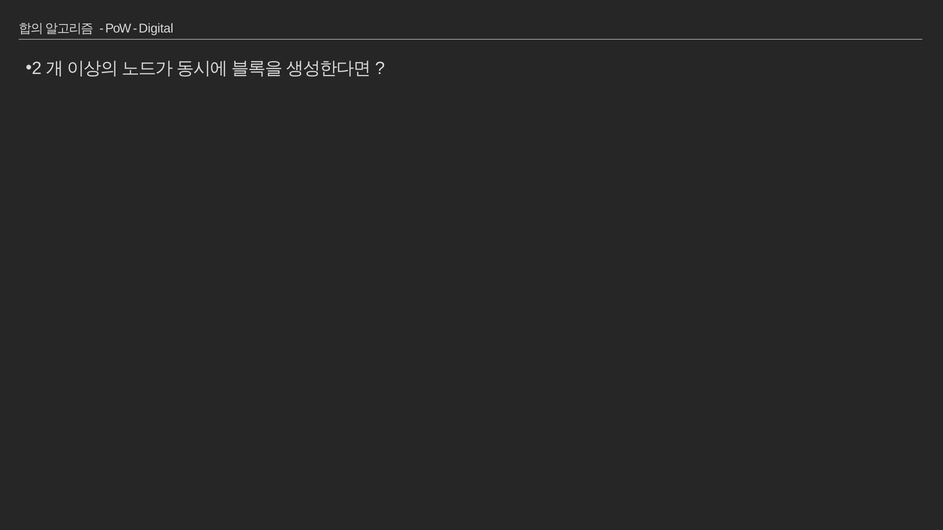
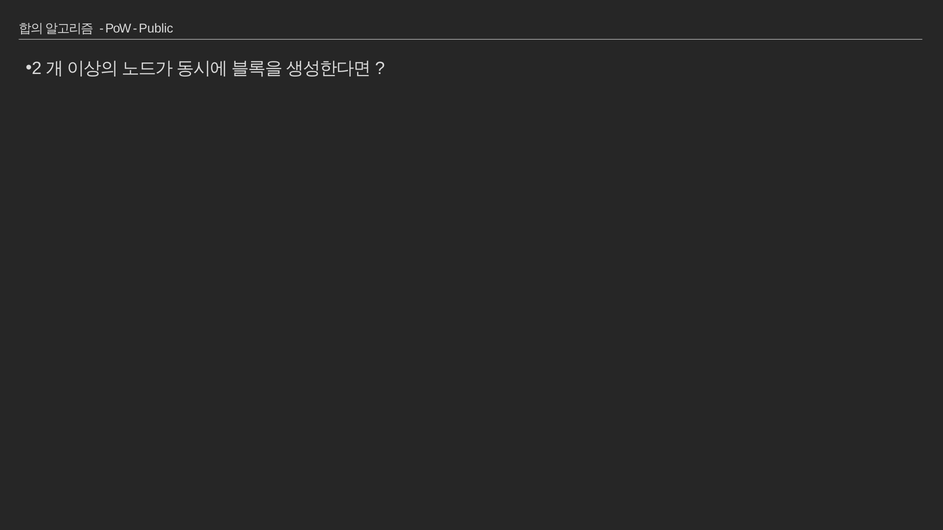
Digital: Digital -> Public (156, 28)
